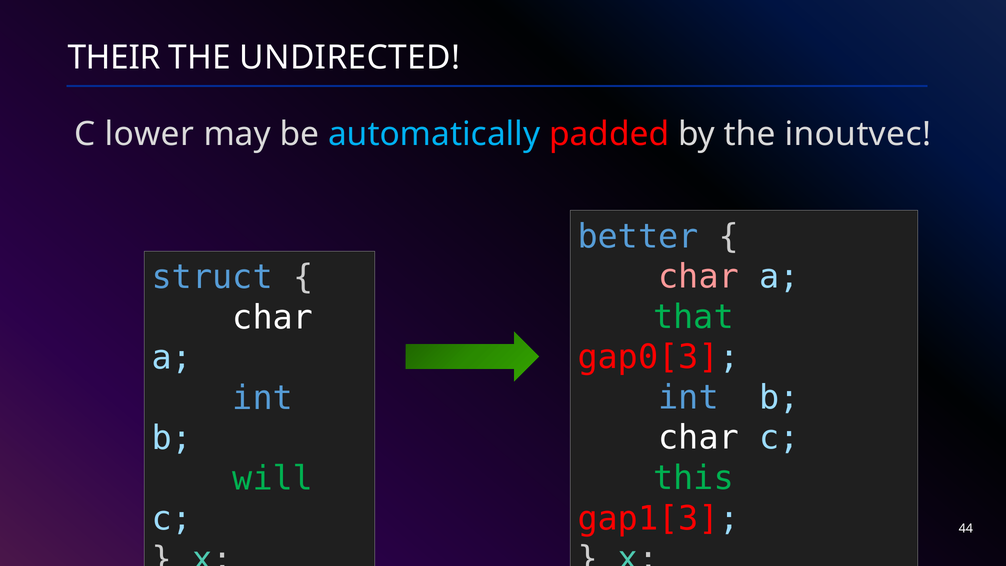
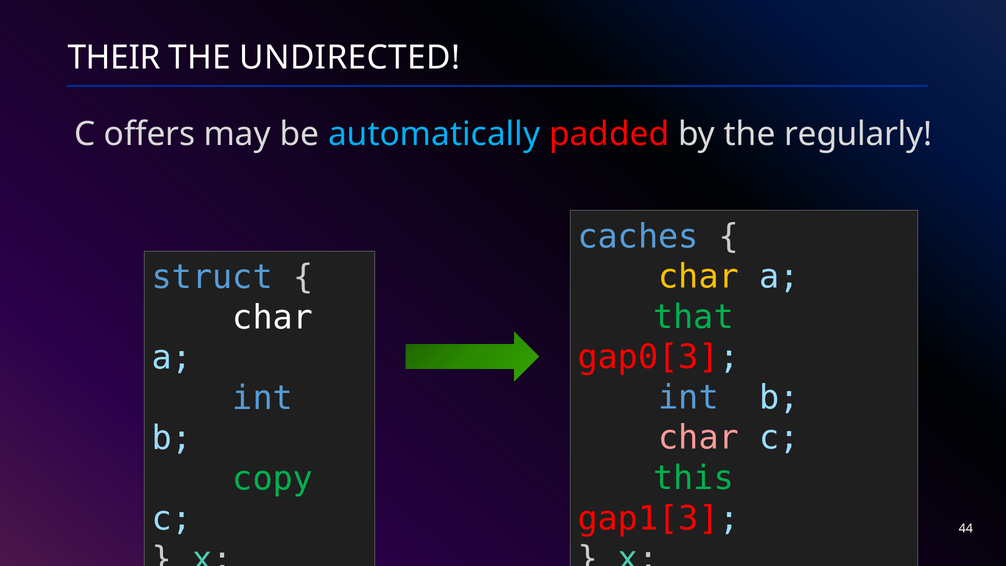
lower: lower -> offers (150, 134)
inoutvec: inoutvec -> regularly (858, 134)
better: better -> caches (638, 237)
char colour: pink -> yellow (699, 277)
char colour: white -> pink (699, 438)
will: will -> copy (273, 478)
